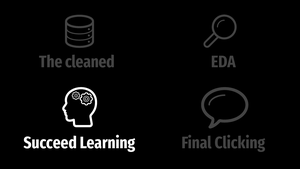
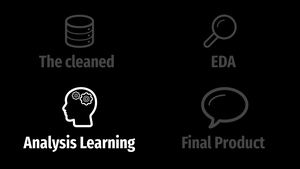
Succeed: Succeed -> Analysis (50, 143)
Clicking: Clicking -> Product (240, 143)
